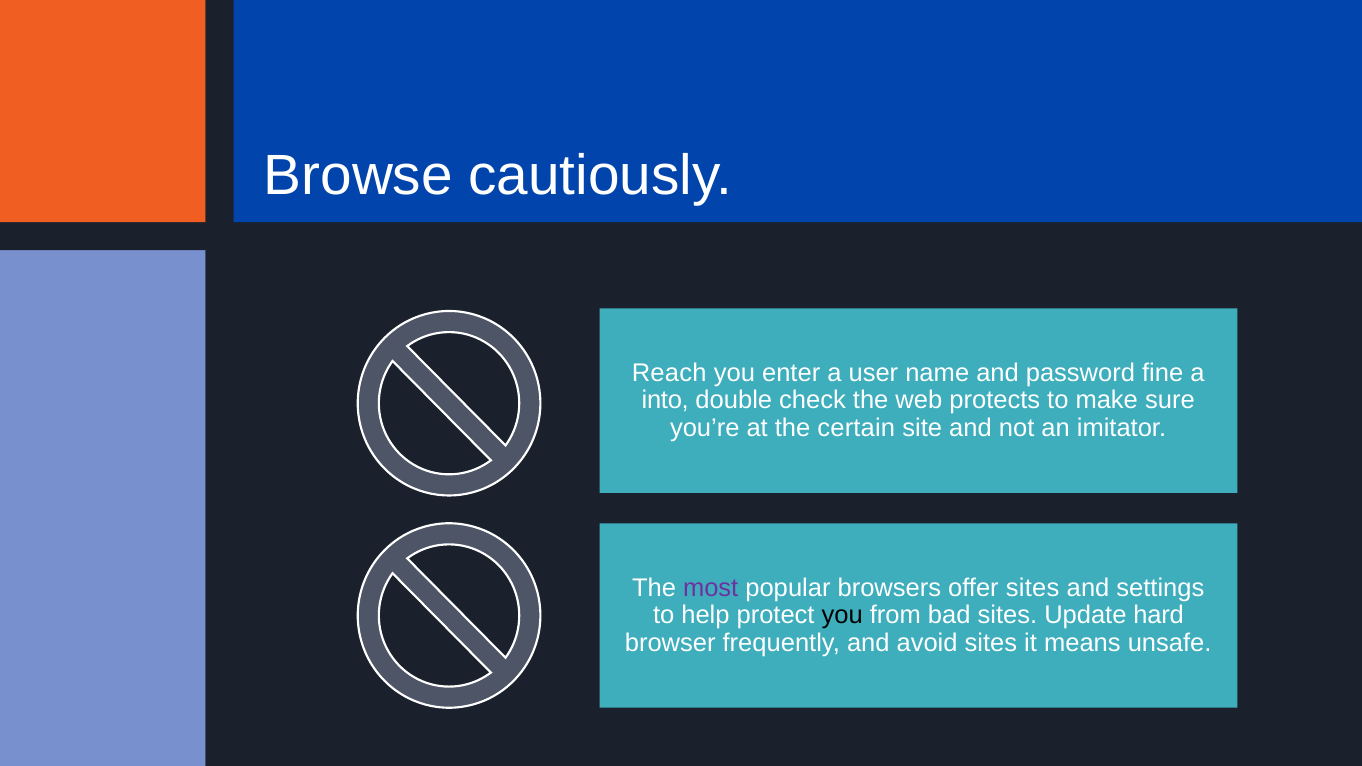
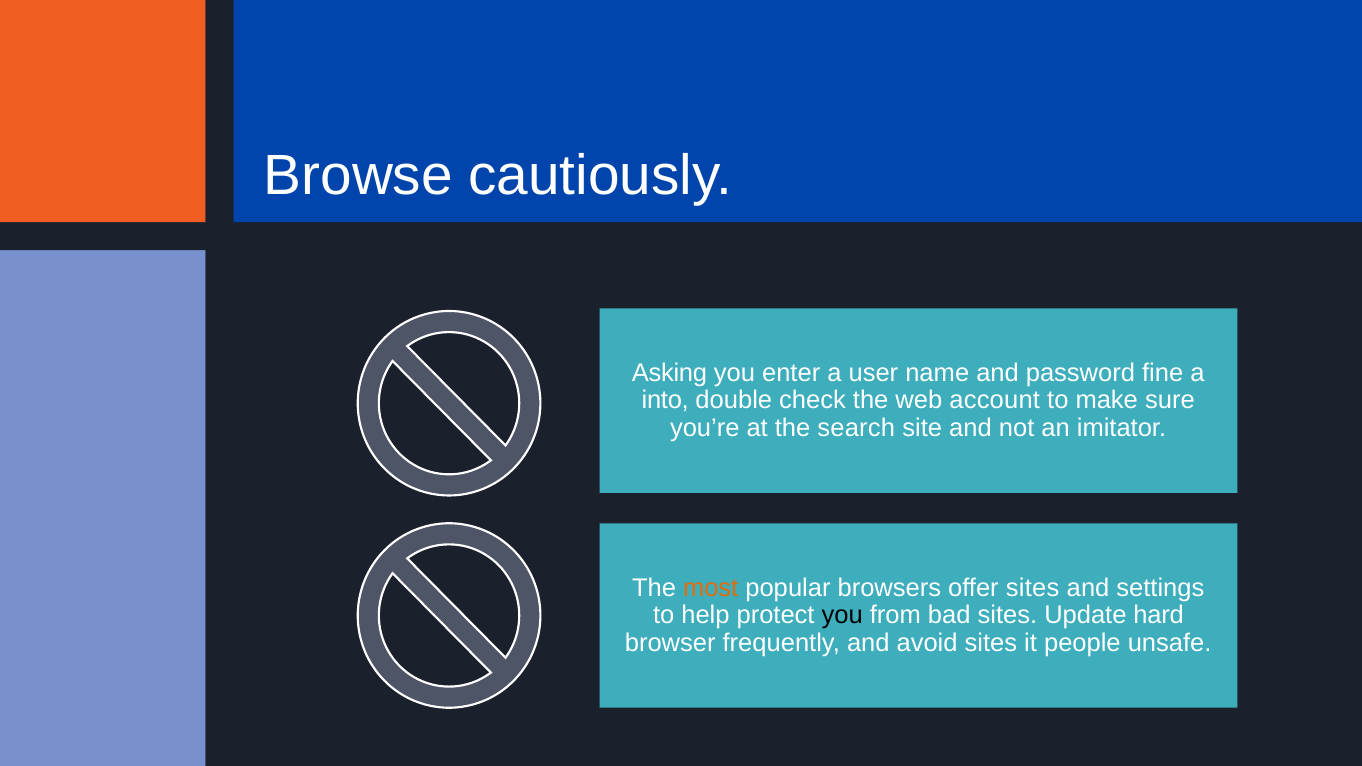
Reach: Reach -> Asking (669, 373)
protects: protects -> account (995, 400)
certain: certain -> search (856, 428)
most colour: purple -> orange (711, 588)
means: means -> people (1082, 643)
